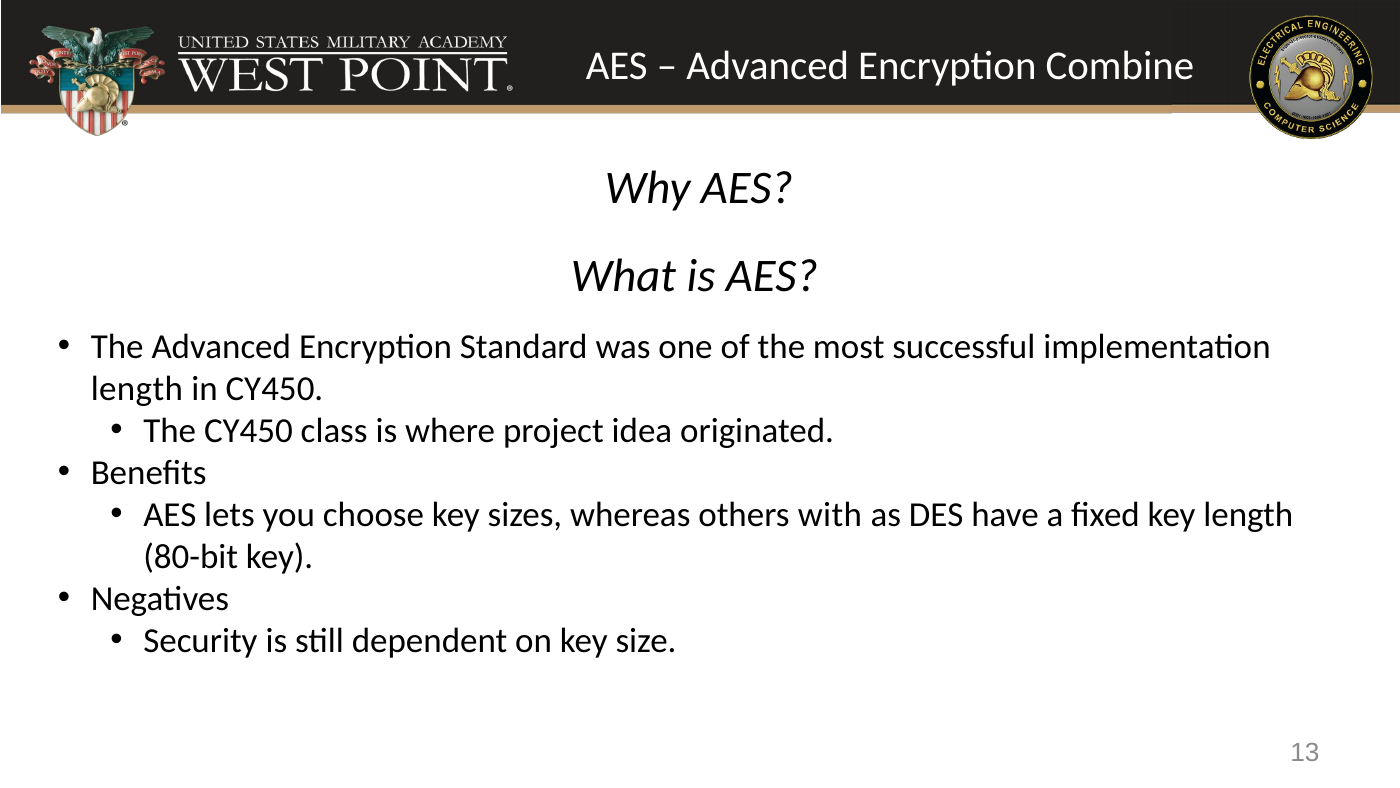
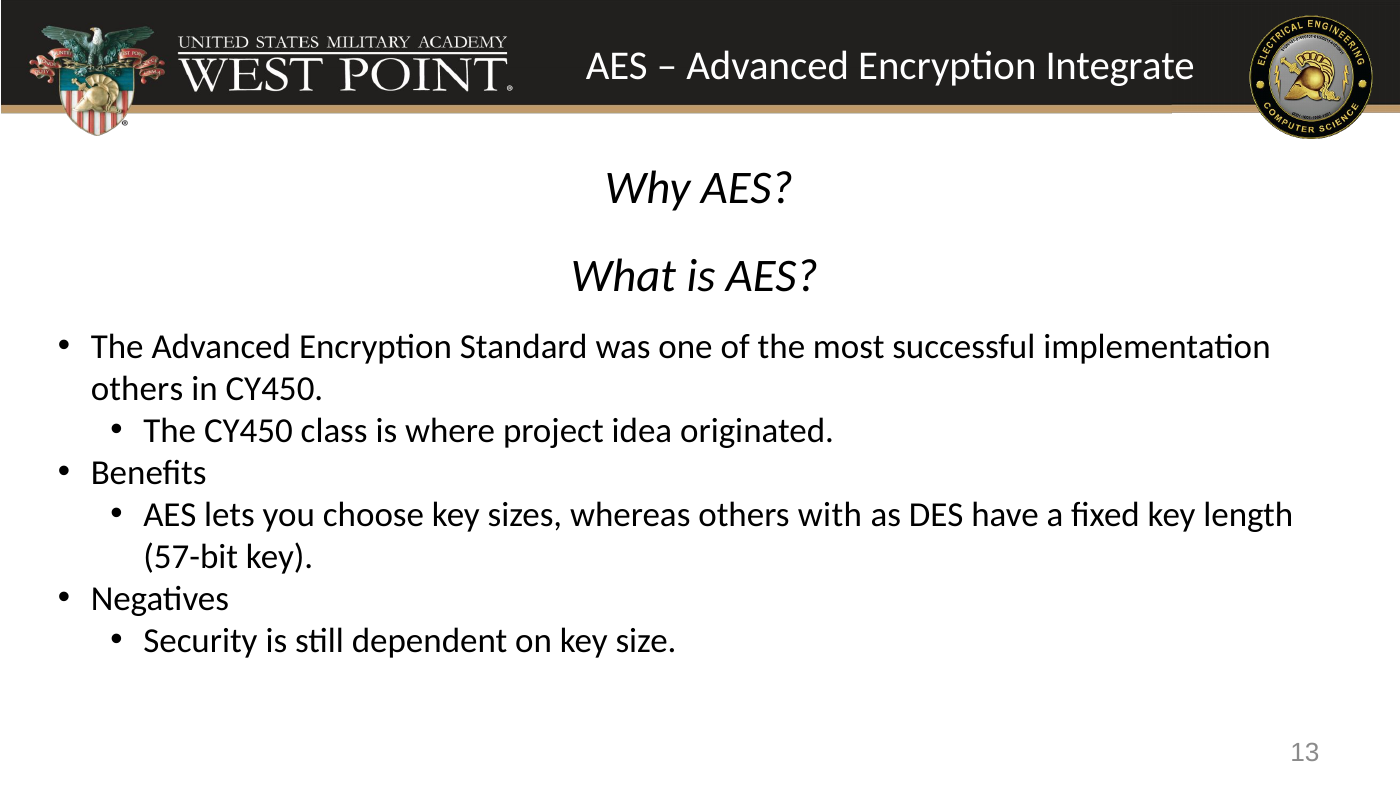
Combine: Combine -> Integrate (1120, 66)
length: length -> others (137, 389)
80-bit: 80-bit -> 57-bit (191, 557)
